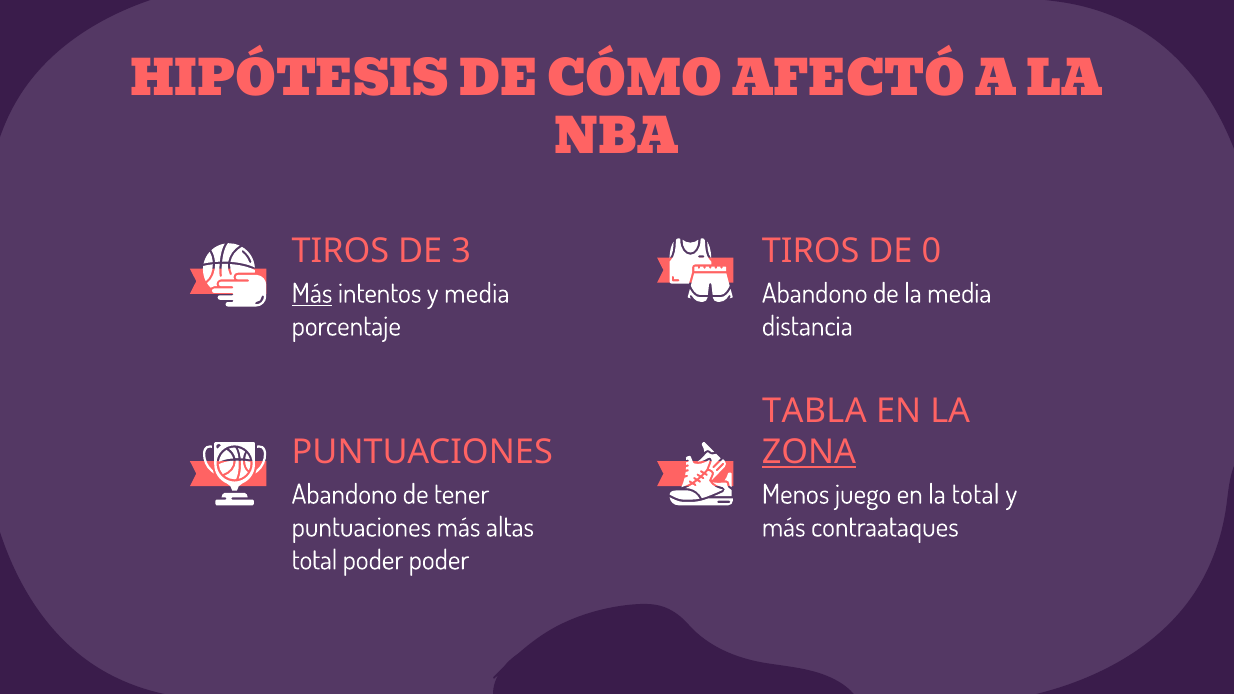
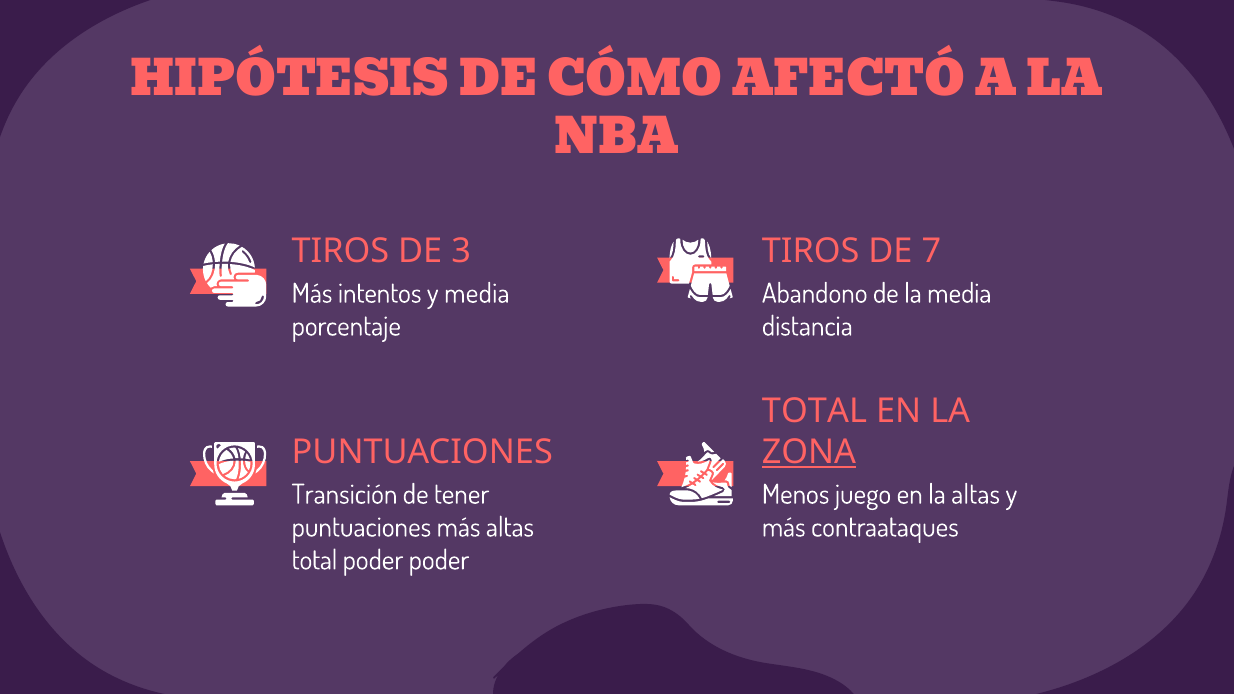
0: 0 -> 7 (931, 252)
Más underline: present -> none (312, 294)
TABLA: TABLA -> TOTAL (815, 412)
Abandono: Abandono -> Transición (345, 495)
la total: total -> altas (976, 495)
